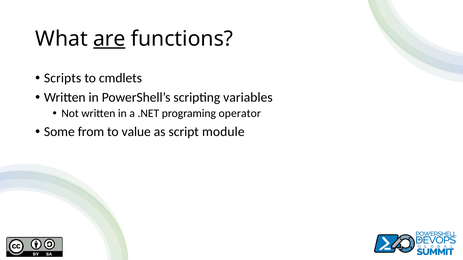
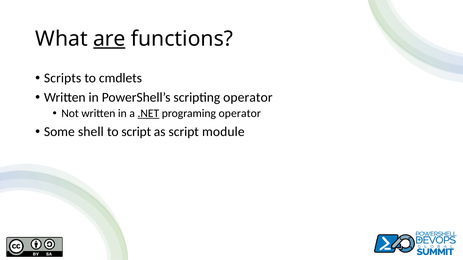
scripting variables: variables -> operator (248, 98)
.NET underline: none -> present (148, 114)
from: from -> shell (91, 132)
to value: value -> script (136, 132)
